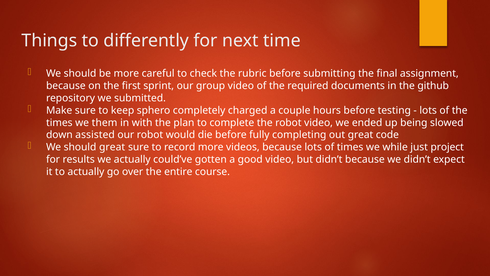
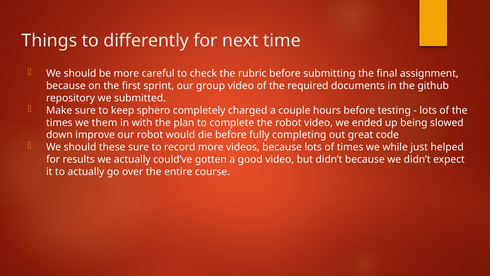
assisted: assisted -> improve (95, 135)
should great: great -> these (112, 147)
project: project -> helped (447, 147)
